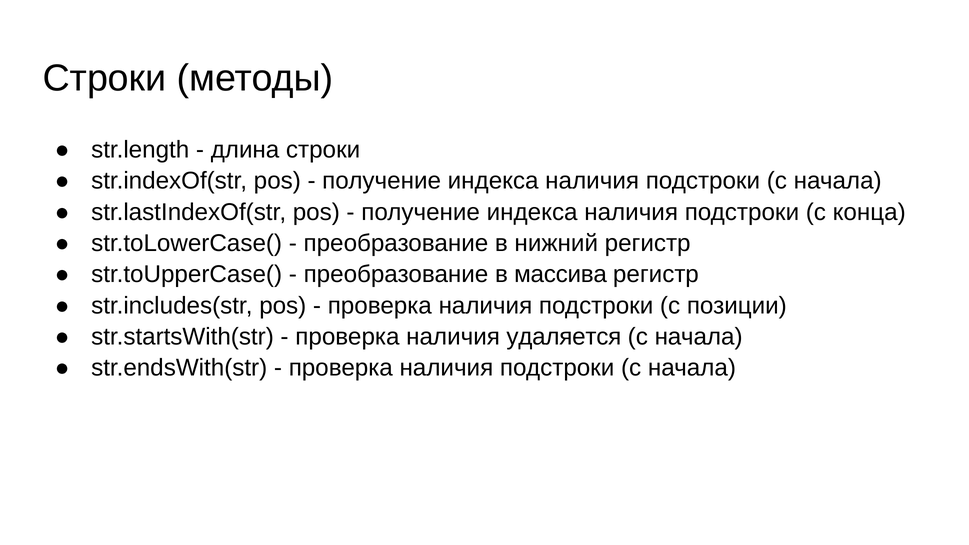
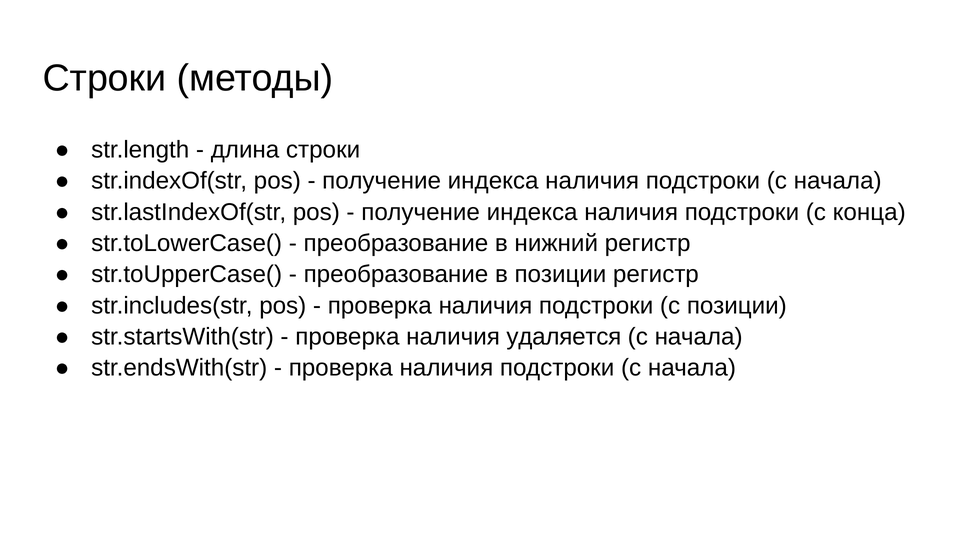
в массива: массива -> позиции (560, 275)
